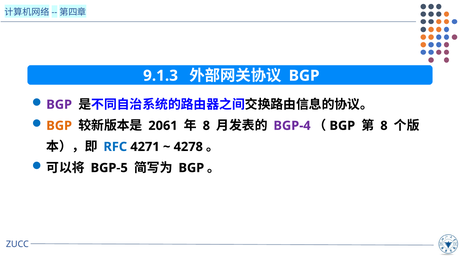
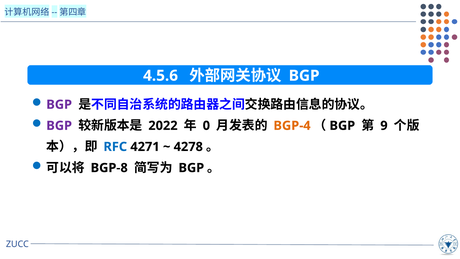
9.1.3: 9.1.3 -> 4.5.6 (161, 76)
BGP colour: orange -> purple (59, 126)
2061: 2061 -> 2022 (163, 126)
8: 8 -> 0 (206, 126)
BGP-4 colour: purple -> orange (292, 126)
8: 8 -> 9 (384, 126)
BGP-5: BGP-5 -> BGP-8 (109, 168)
